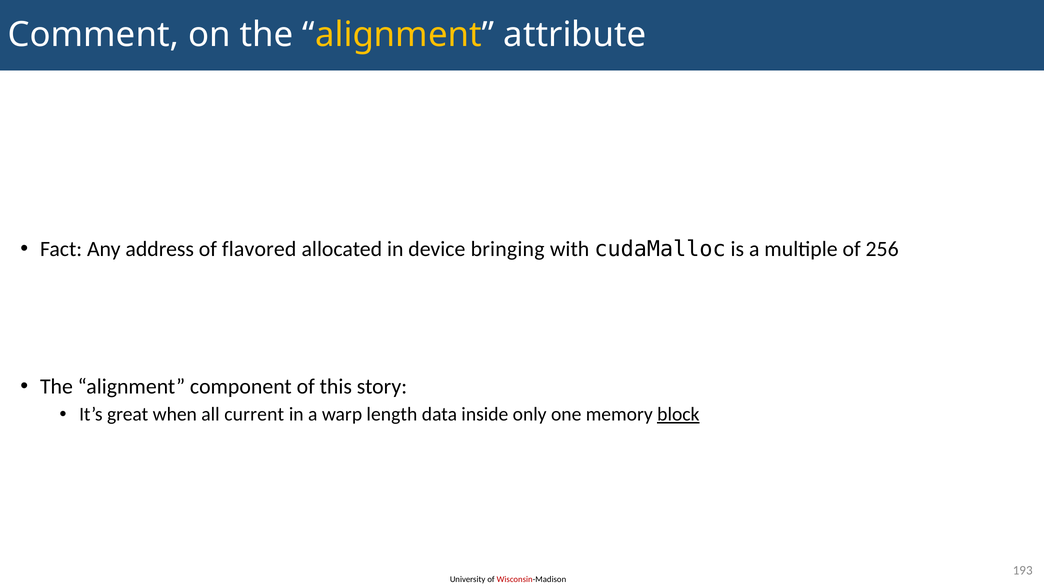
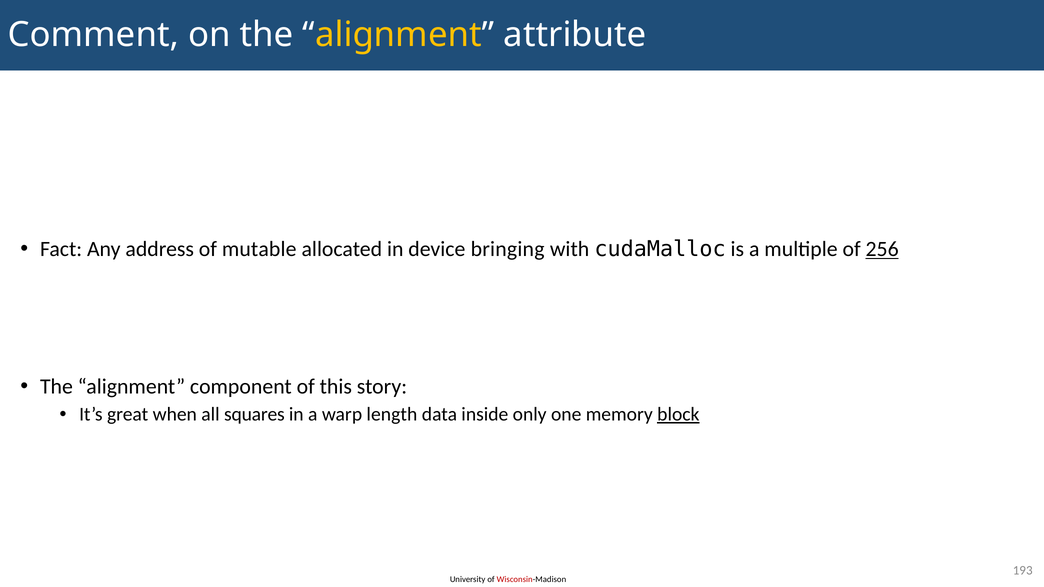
flavored: flavored -> mutable (259, 249)
256 underline: none -> present (882, 249)
current: current -> squares (254, 415)
